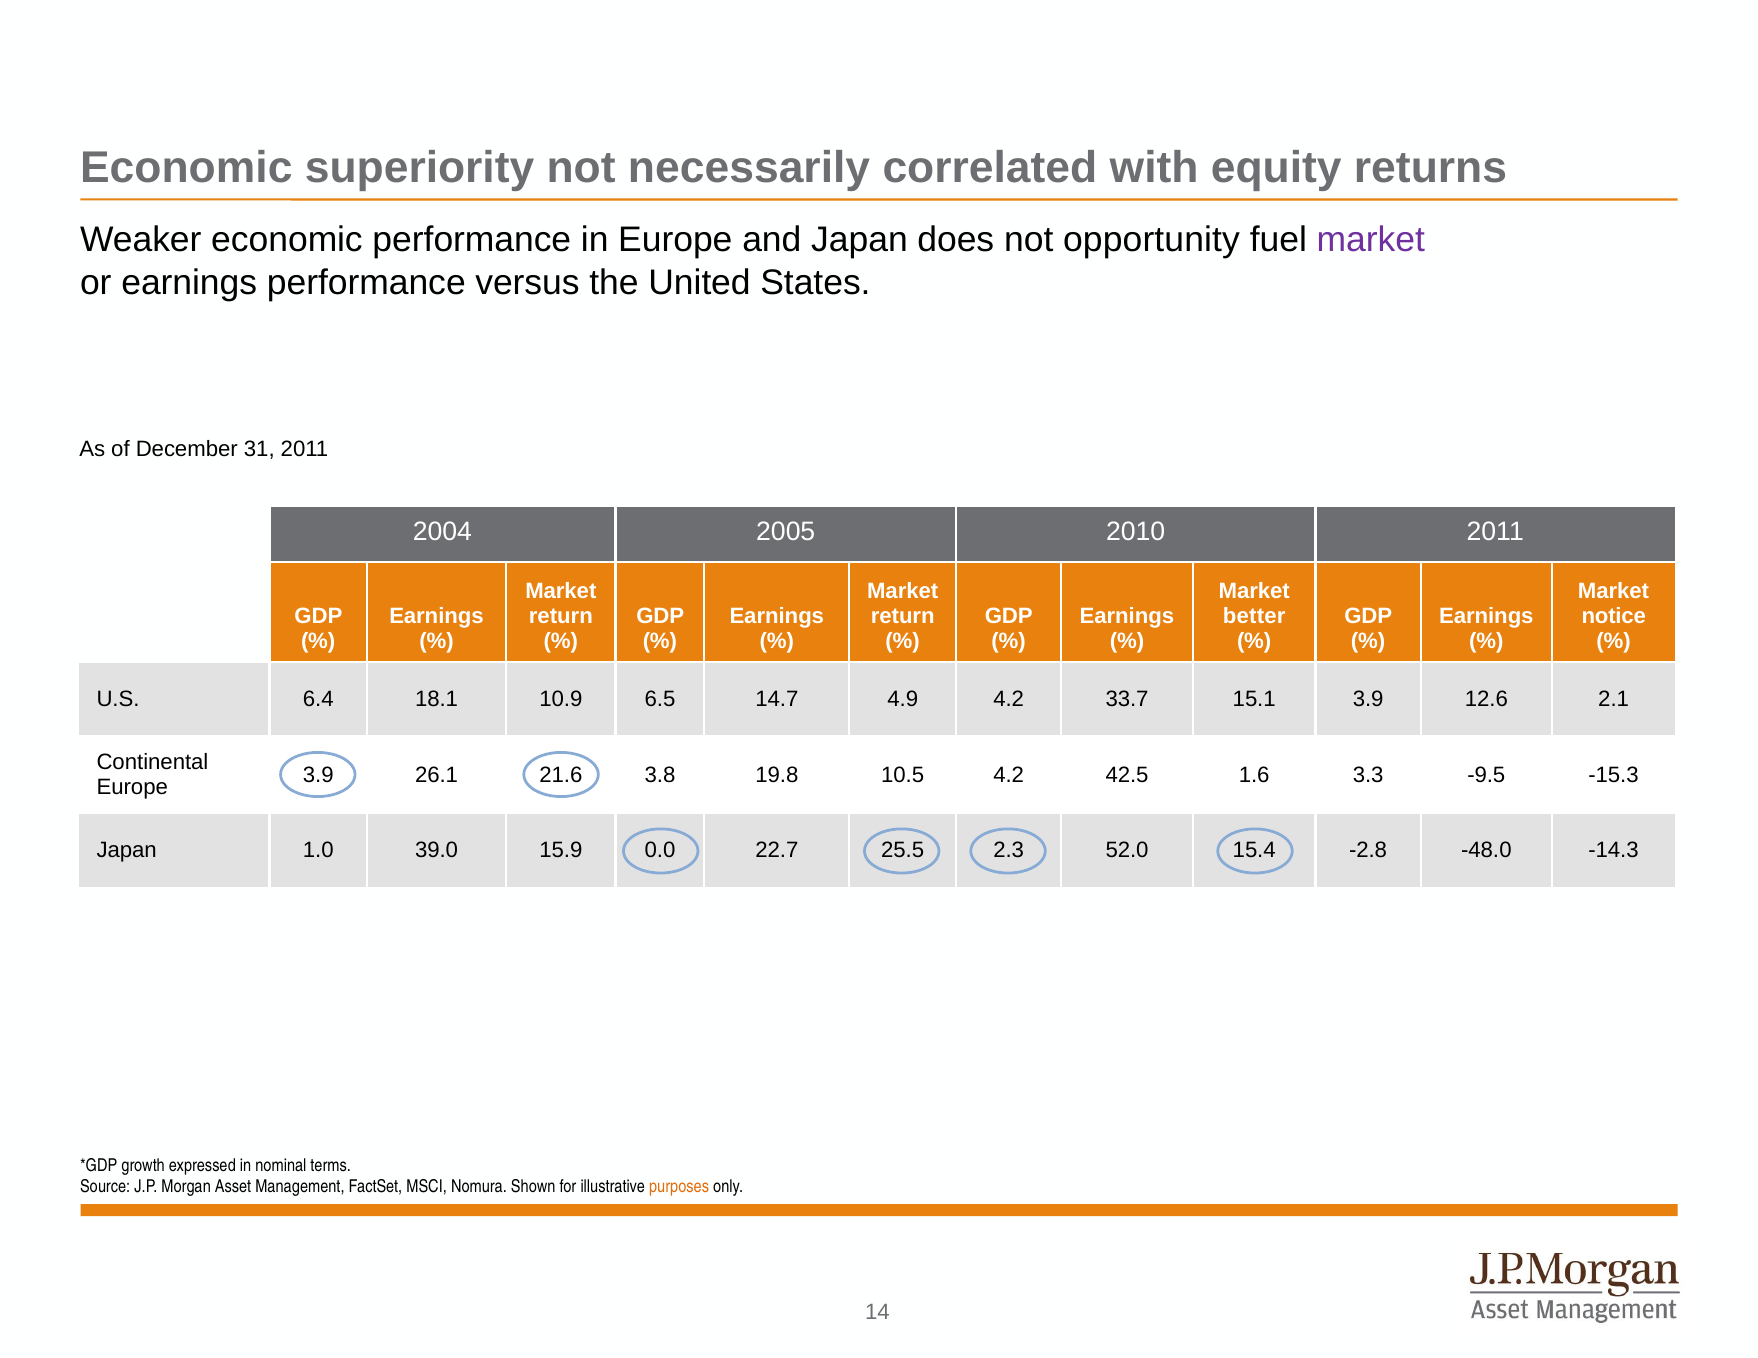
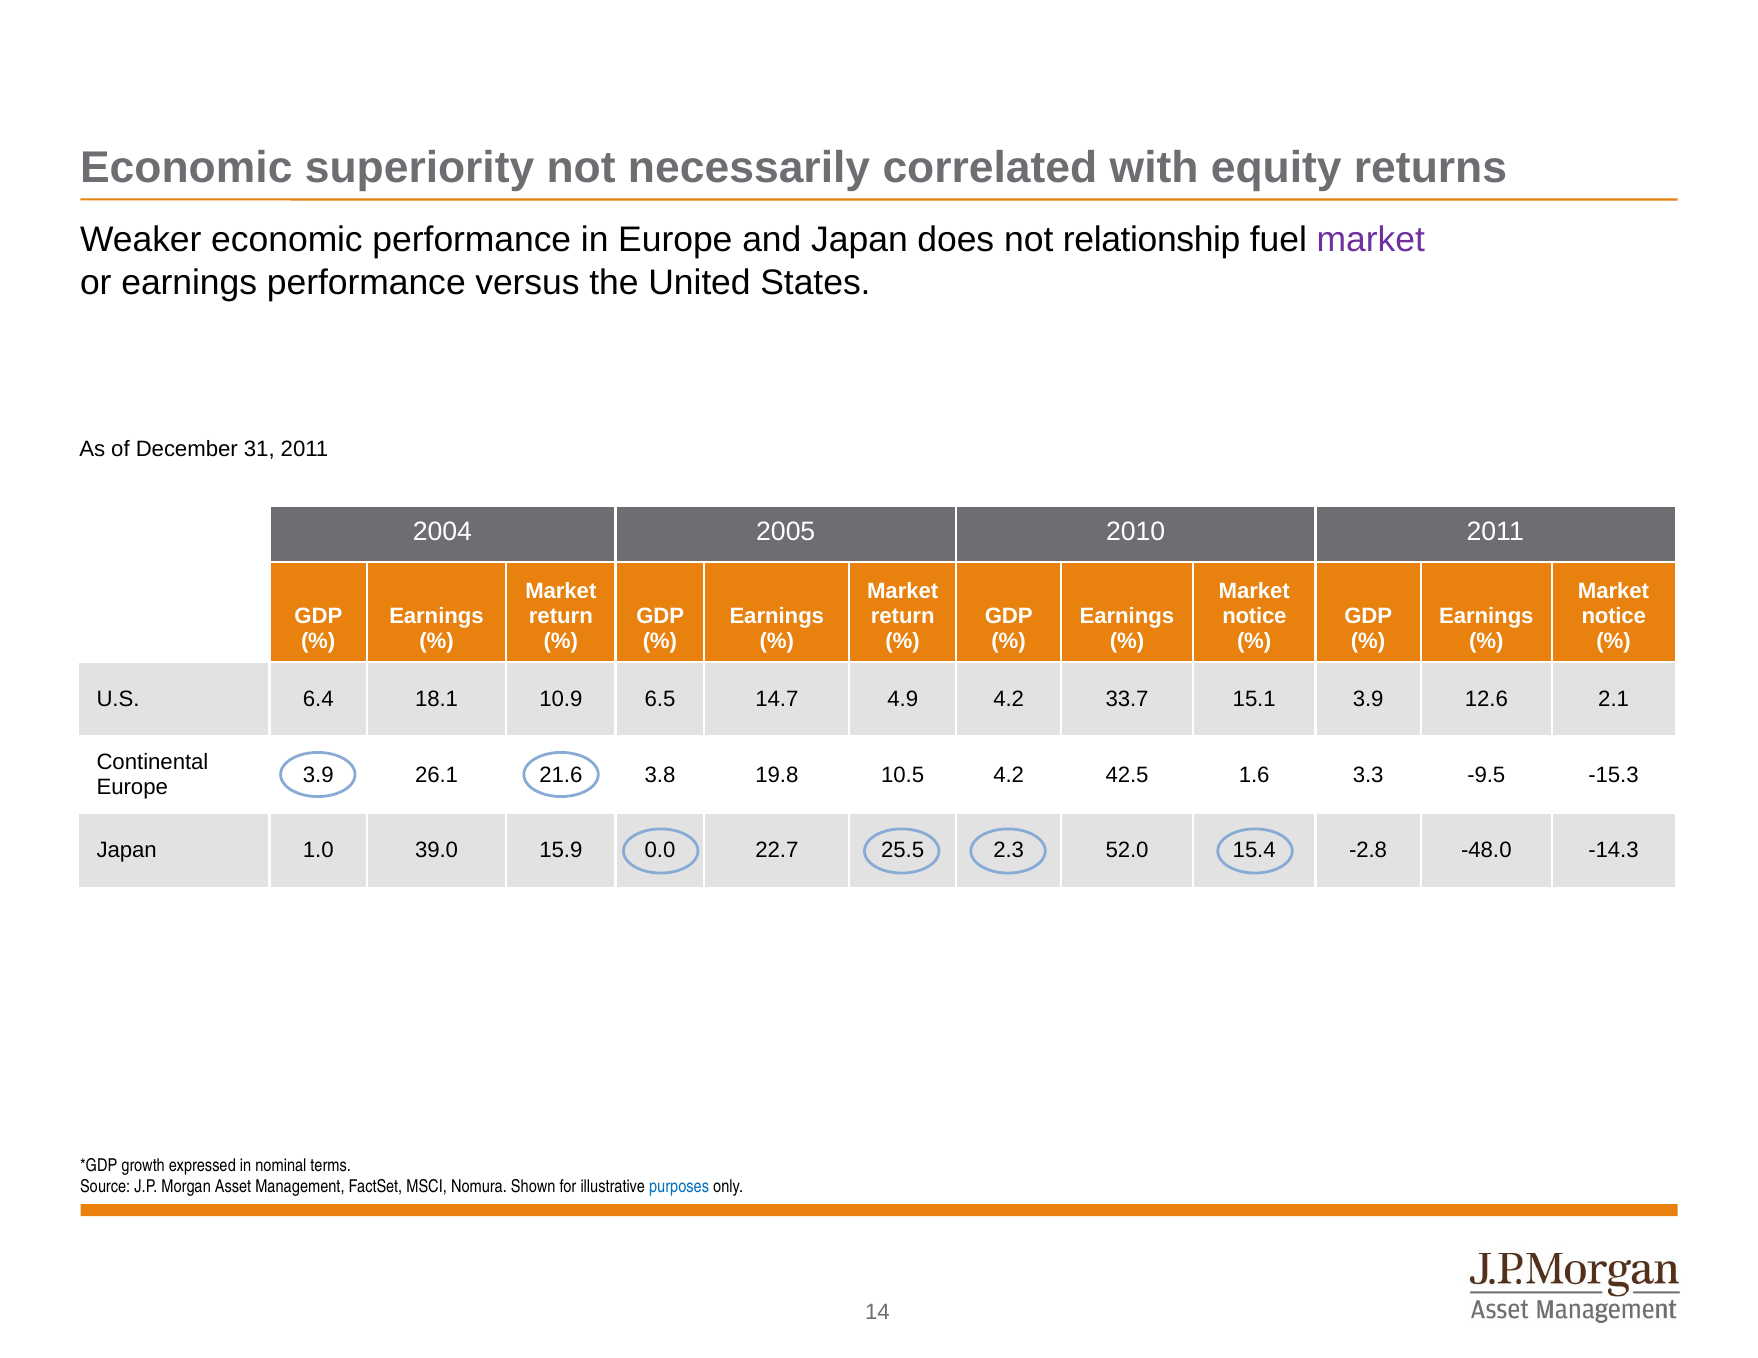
opportunity: opportunity -> relationship (1152, 240)
better: better -> notice (1254, 616)
purposes colour: orange -> blue (679, 1187)
